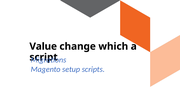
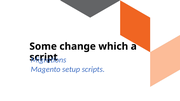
Value: Value -> Some (43, 47)
